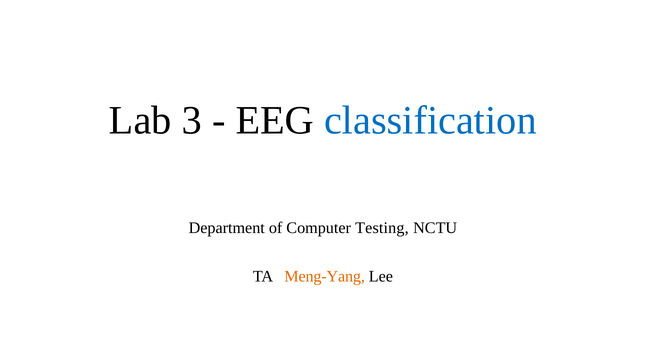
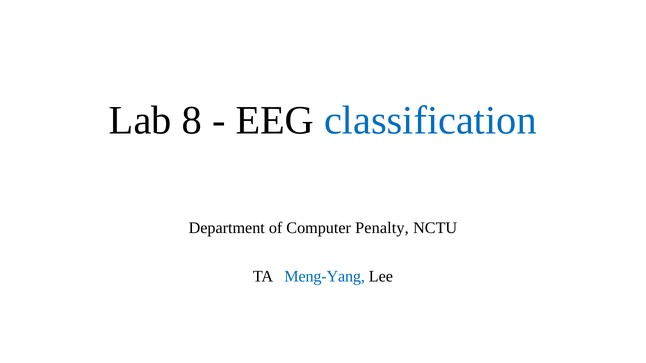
3: 3 -> 8 (192, 120)
Testing: Testing -> Penalty (382, 228)
Meng-Yang colour: orange -> blue (325, 277)
